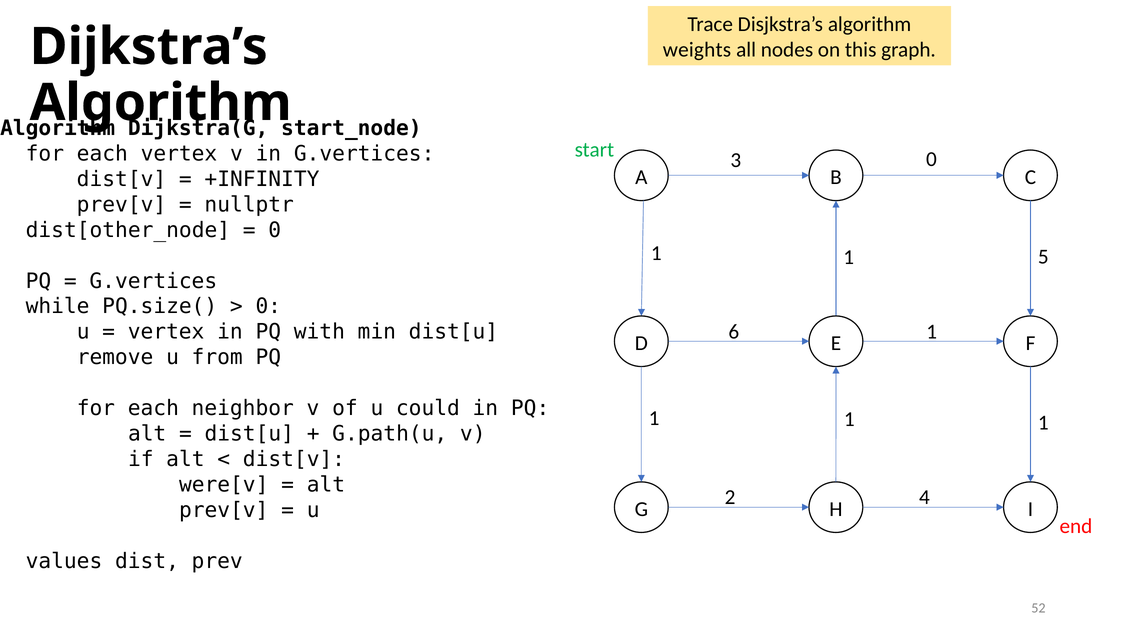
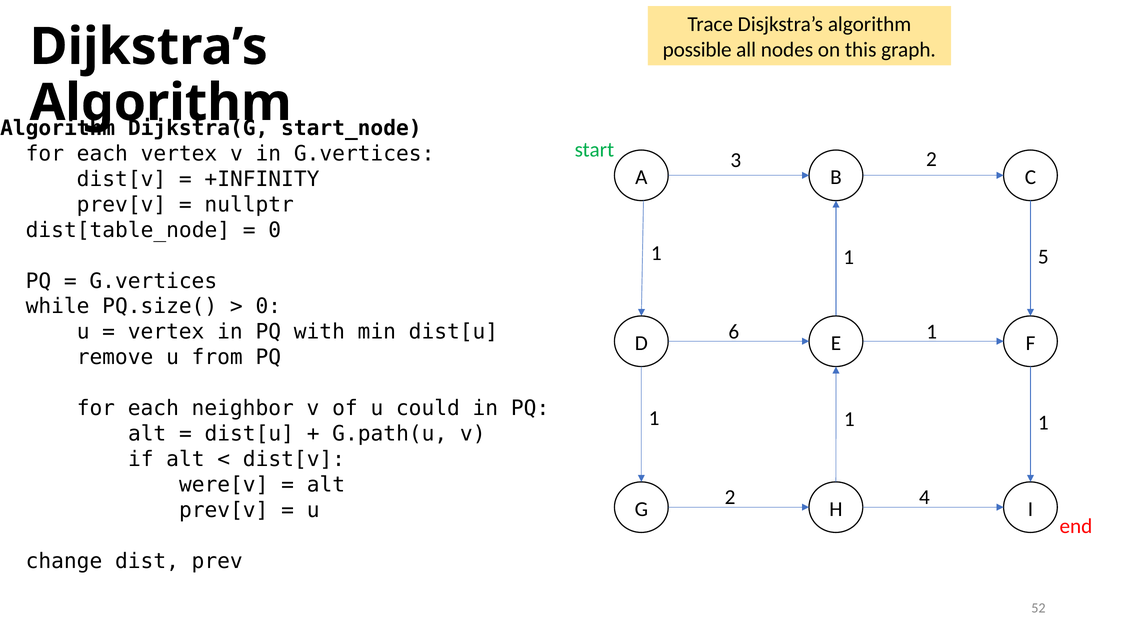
weights: weights -> possible (697, 50)
3 0: 0 -> 2 (931, 159)
dist[other_node: dist[other_node -> dist[table_node (128, 230)
values: values -> change (64, 561)
